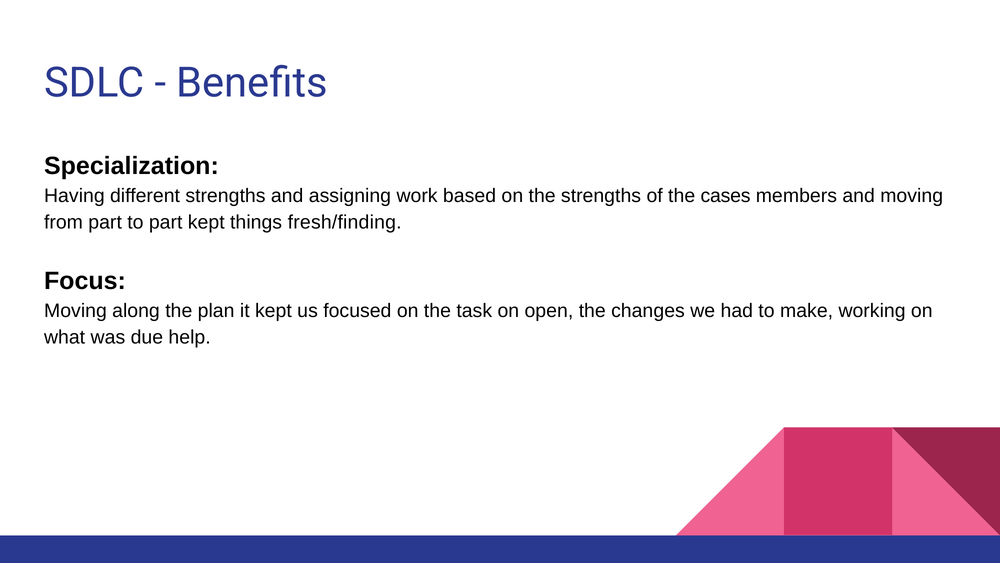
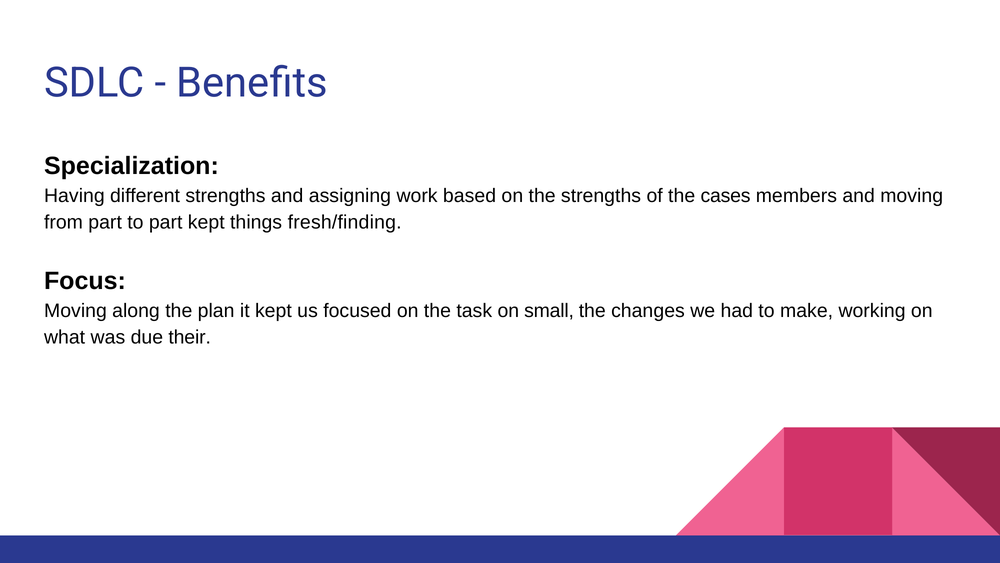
open: open -> small (549, 310)
help: help -> their (190, 337)
